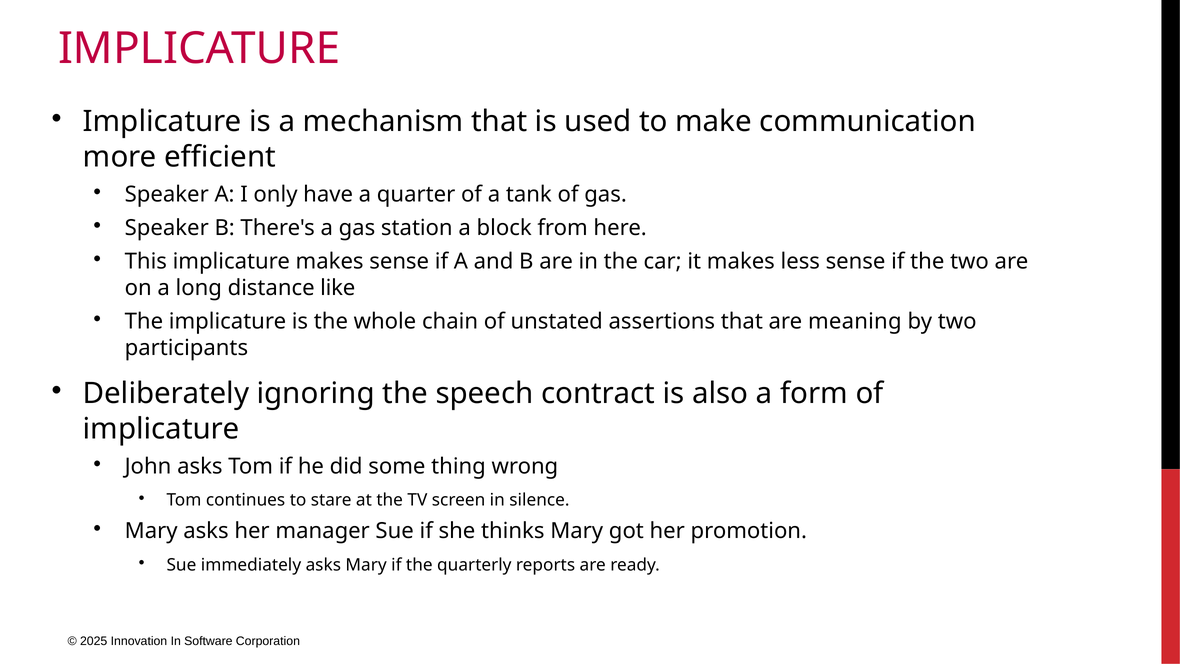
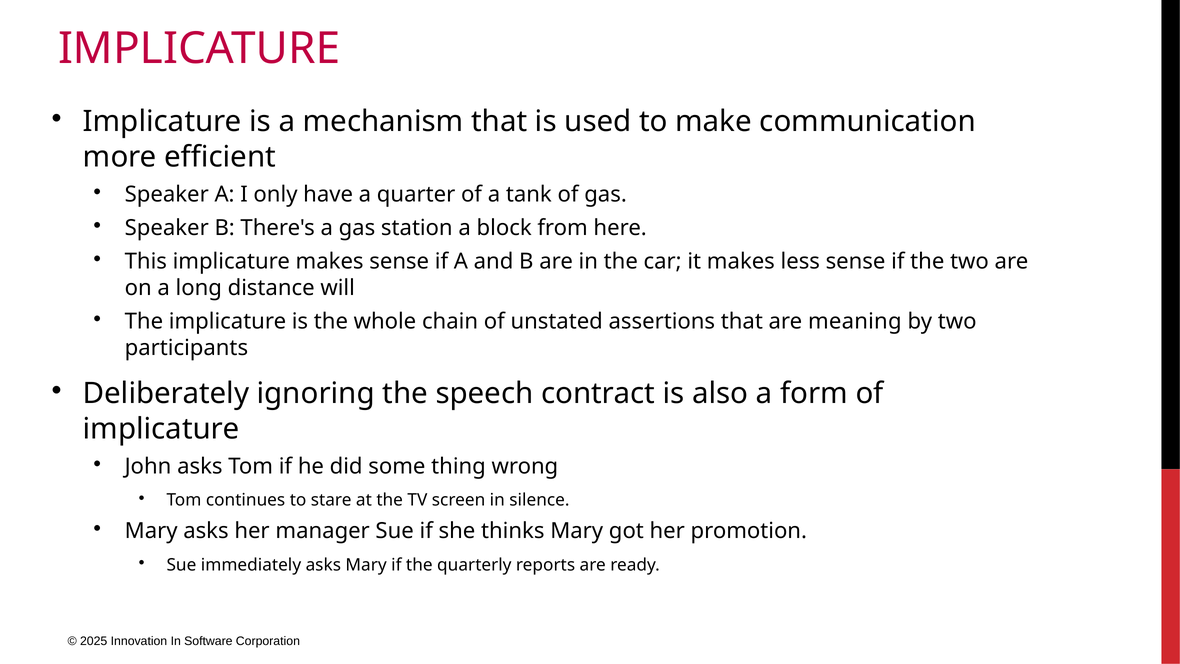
like: like -> will (338, 288)
